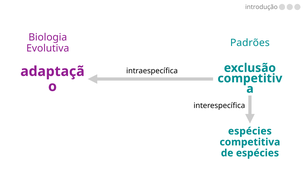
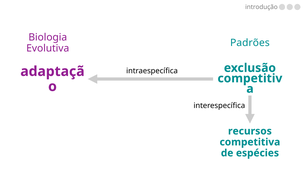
espécies: espécies -> recursos (250, 131)
